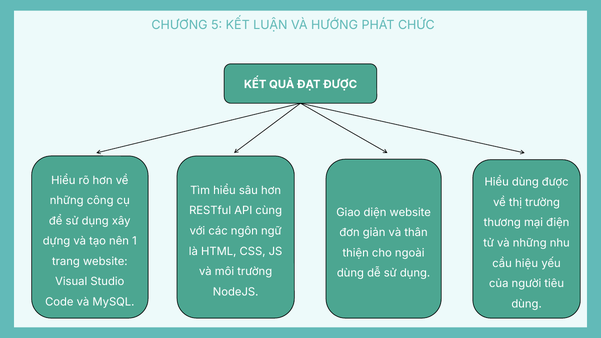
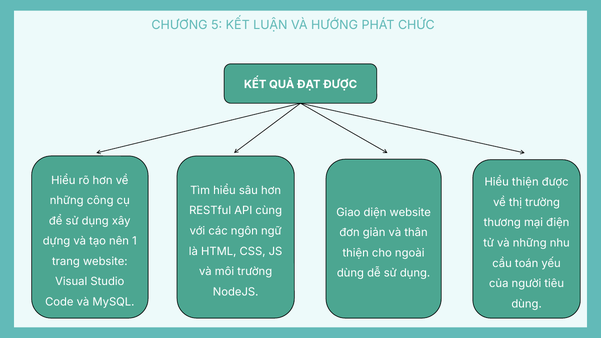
Hiểu dùng: dùng -> thiện (525, 182)
hiệu: hiệu -> toán (527, 263)
